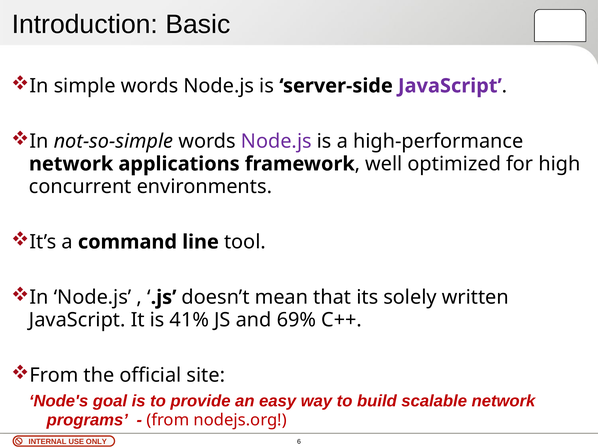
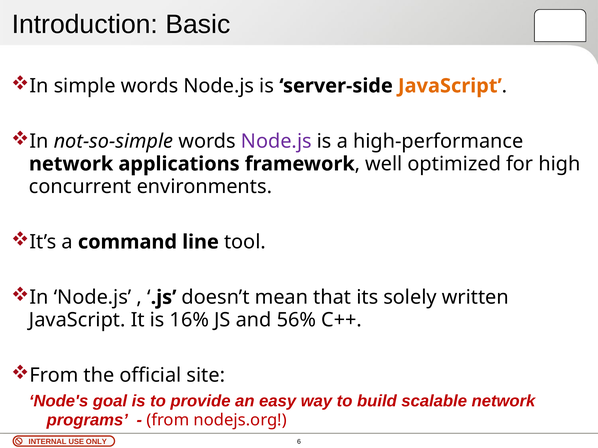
JavaScript colour: purple -> orange (450, 86)
41%: 41% -> 16% (189, 320)
69%: 69% -> 56% (296, 320)
